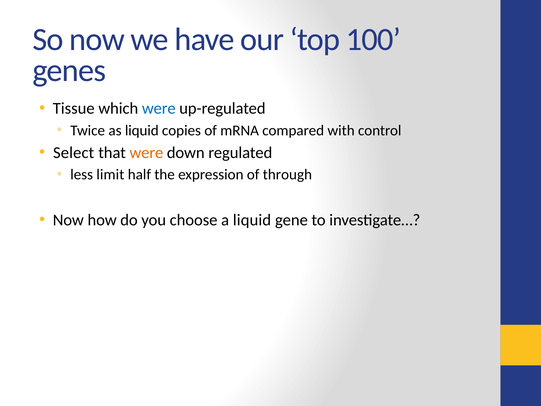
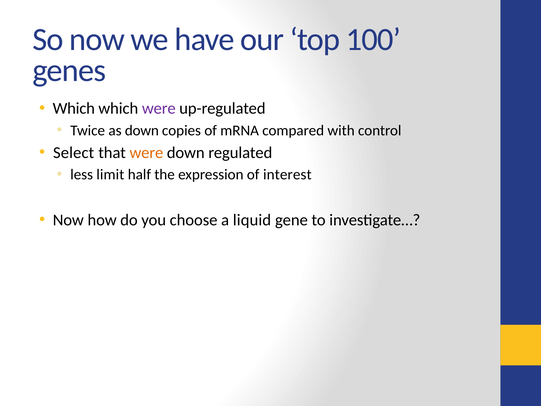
Tissue: Tissue -> Which (74, 108)
were colour: blue -> purple (159, 108)
as liquid: liquid -> down (142, 130)
through: through -> interest (287, 174)
